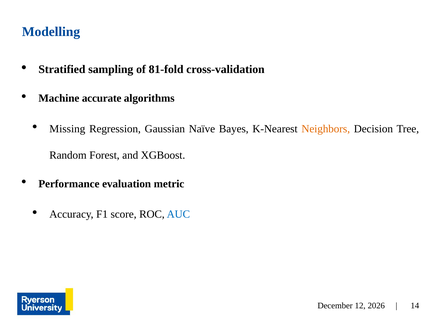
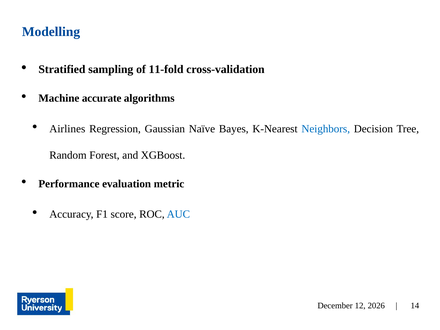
81-fold: 81-fold -> 11-fold (166, 69)
Missing: Missing -> Airlines (67, 129)
Neighbors colour: orange -> blue (326, 129)
